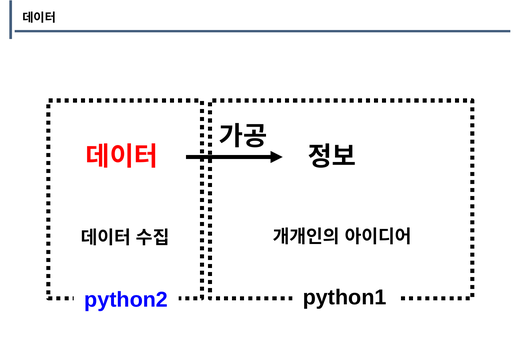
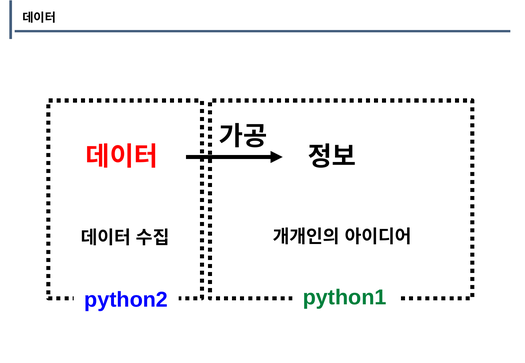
python1 colour: black -> green (345, 298)
